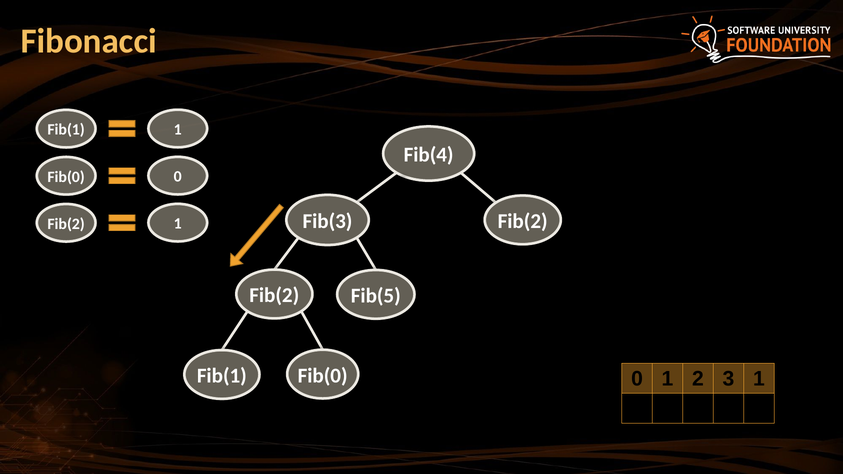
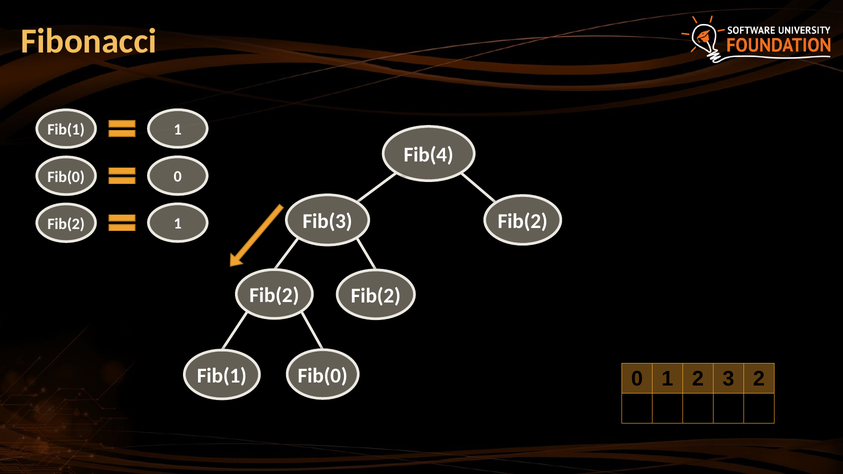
Fib(5: Fib(5 -> Fib(2 (376, 296)
3 1: 1 -> 2 (759, 379)
